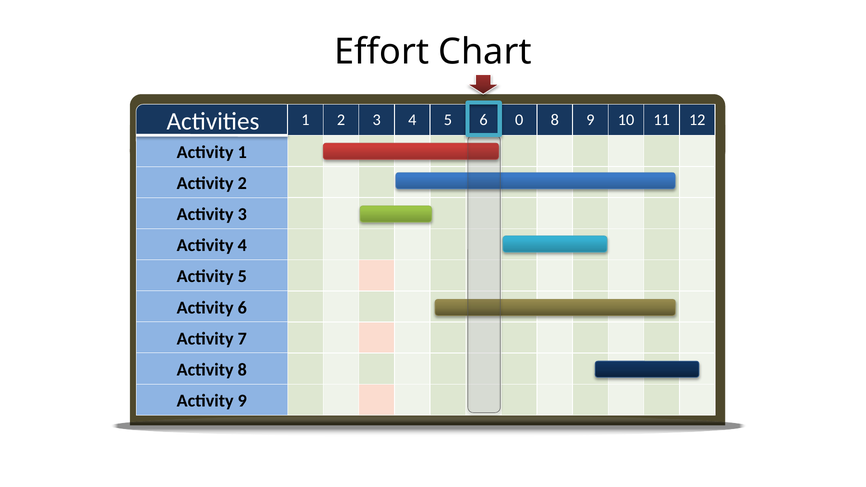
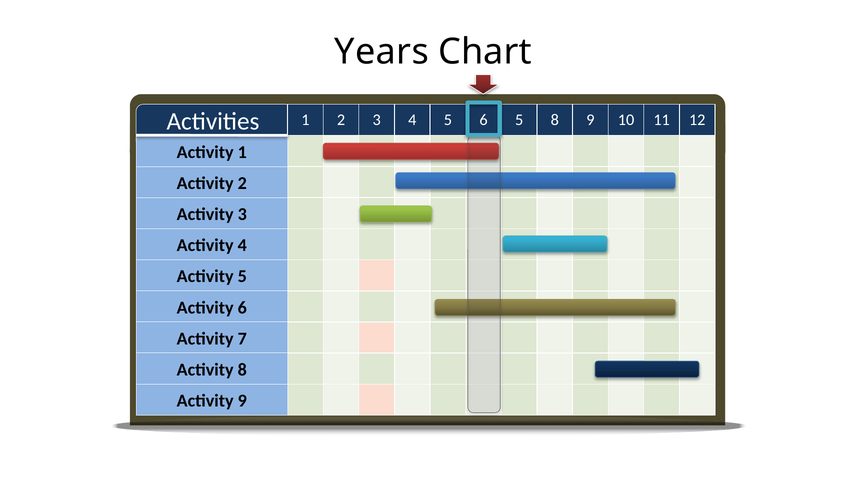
Effort: Effort -> Years (382, 52)
0: 0 -> 5 (519, 120)
